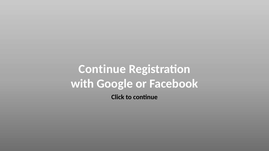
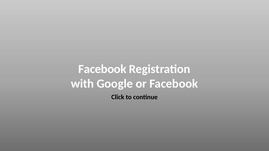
Continue: Continue -> Facebook (102, 69)
